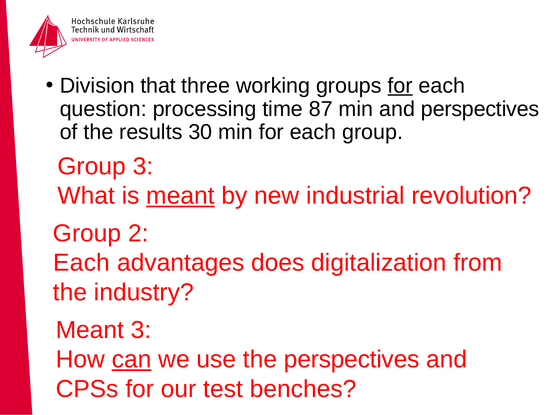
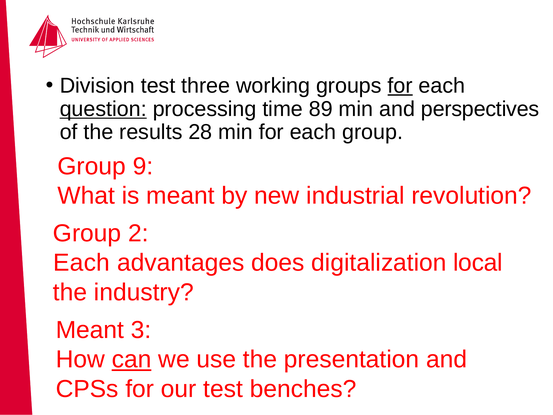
Division that: that -> test (158, 86)
question underline: none -> present (103, 109)
87: 87 -> 89 (321, 109)
30: 30 -> 28 (200, 132)
Group 3: 3 -> 9 (143, 166)
meant underline: present -> none (180, 196)
from: from -> local (478, 263)
the perspectives: perspectives -> presentation (352, 359)
